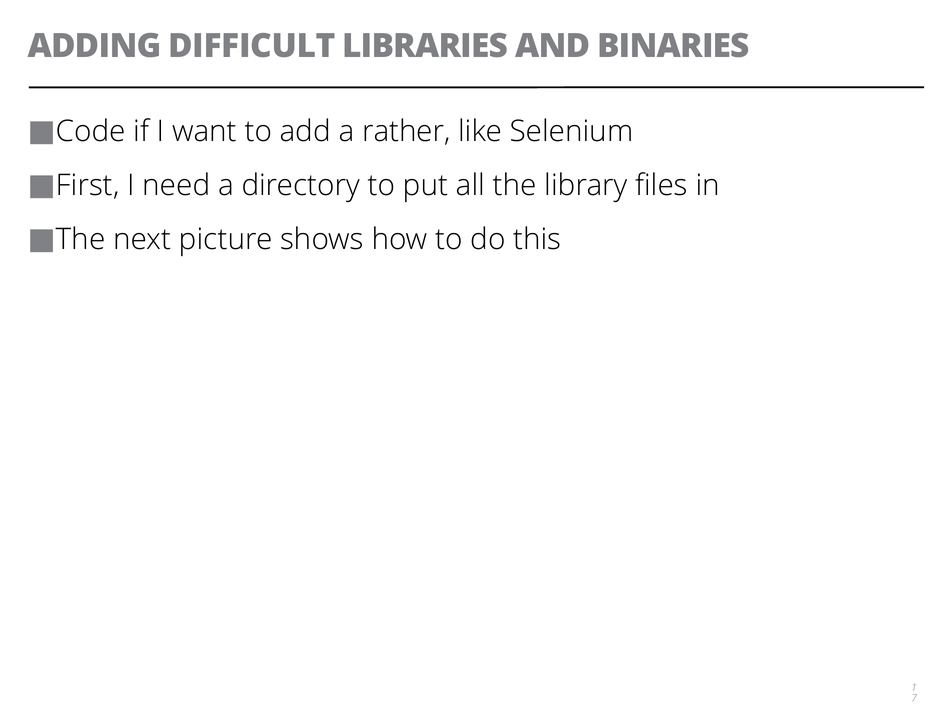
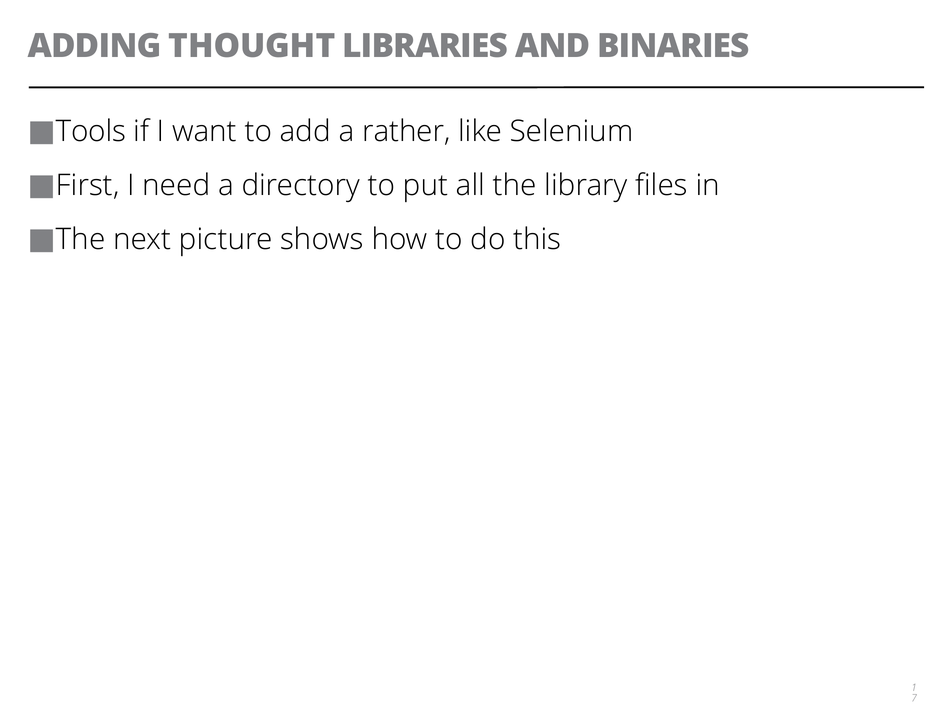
DIFFICULT: DIFFICULT -> THOUGHT (252, 46)
Code: Code -> Tools (91, 131)
